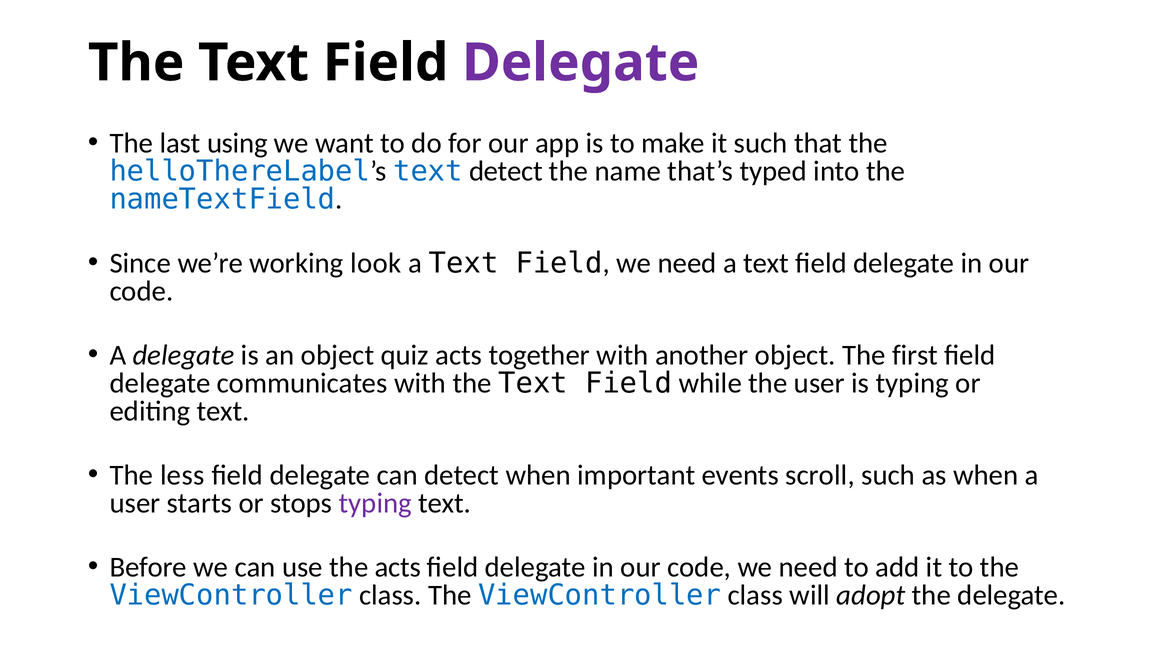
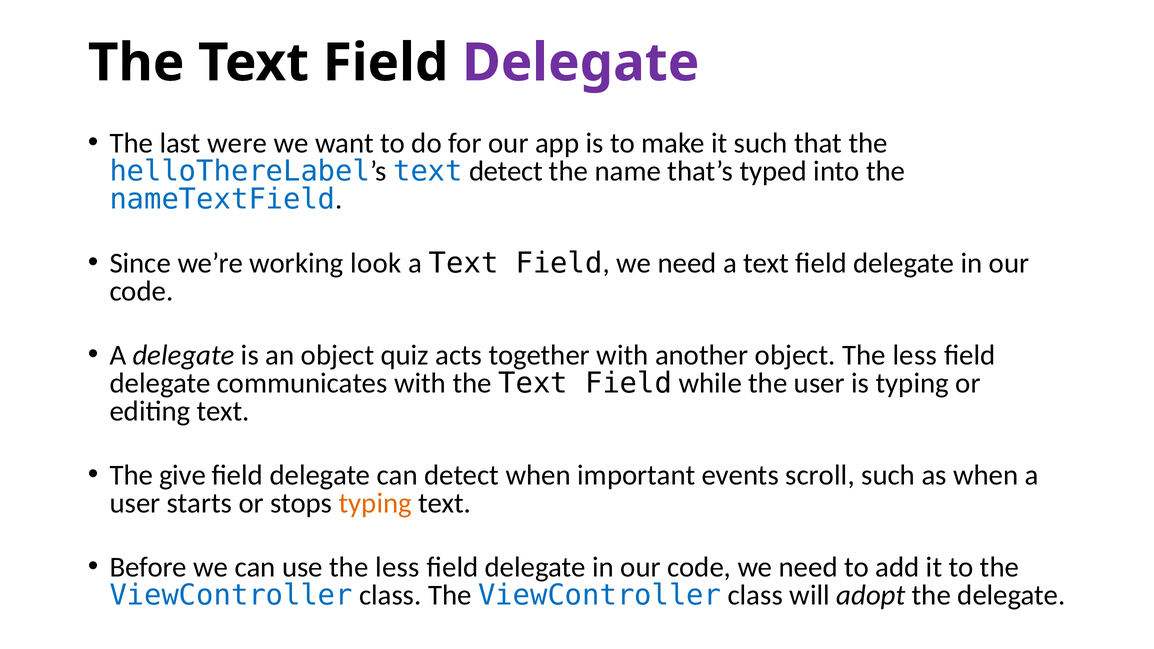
using: using -> were (237, 143)
object The first: first -> less (915, 355)
less: less -> give (183, 475)
typing colour: purple -> orange (375, 503)
use the acts: acts -> less (398, 567)
